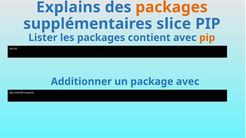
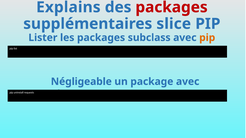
packages colour: orange -> red (172, 7)
contient: contient -> subclass (149, 38)
Additionner: Additionner -> Négligeable (81, 82)
